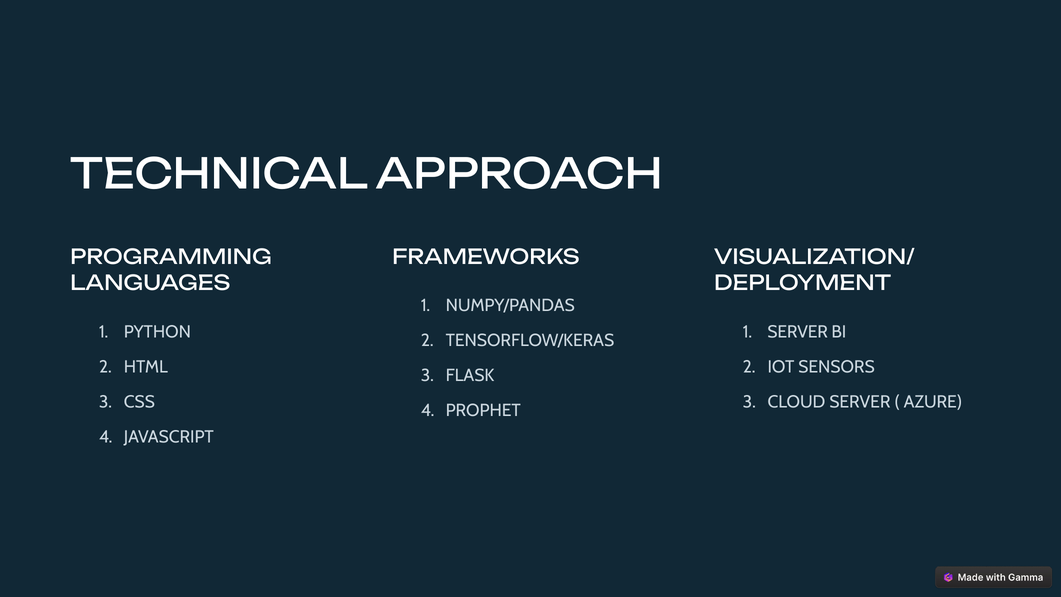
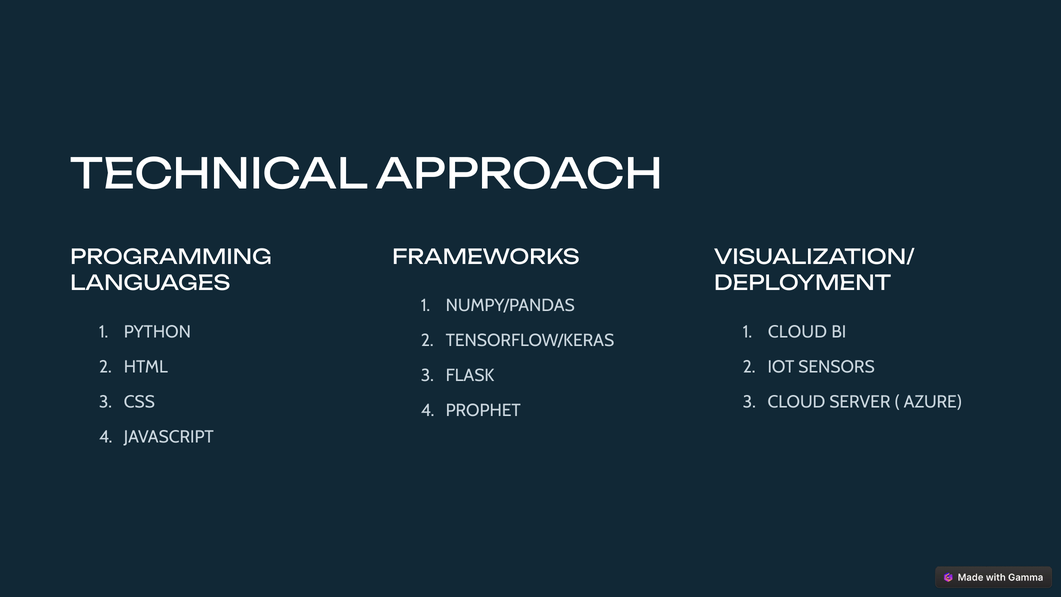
SERVER: SERVER -> CLOUD (797, 332)
